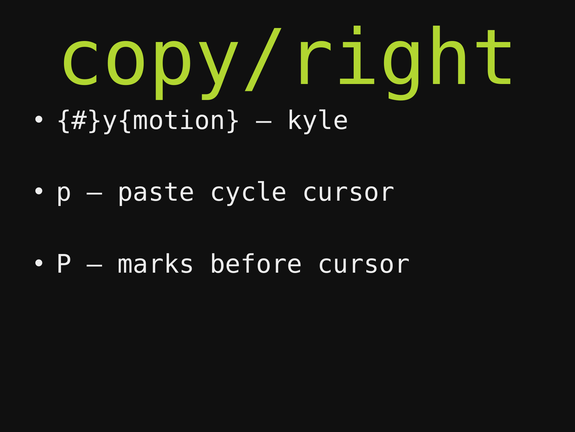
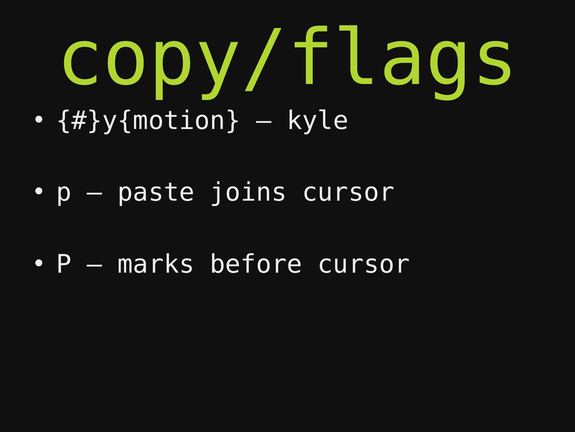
copy/right: copy/right -> copy/flags (287, 59)
cycle: cycle -> joins (248, 192)
